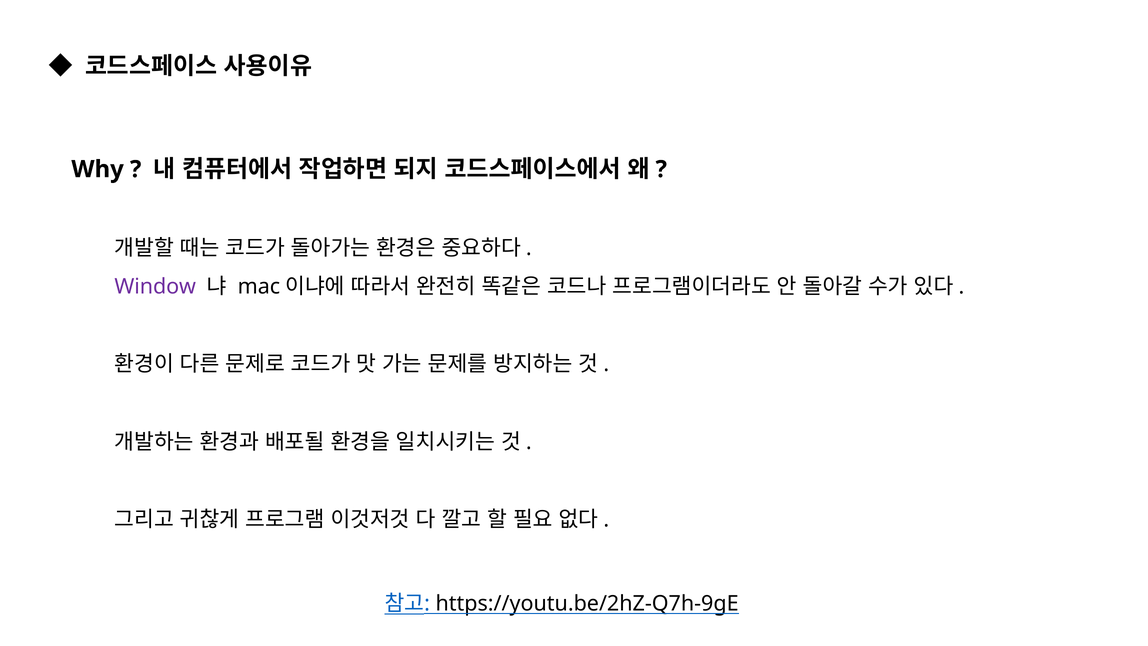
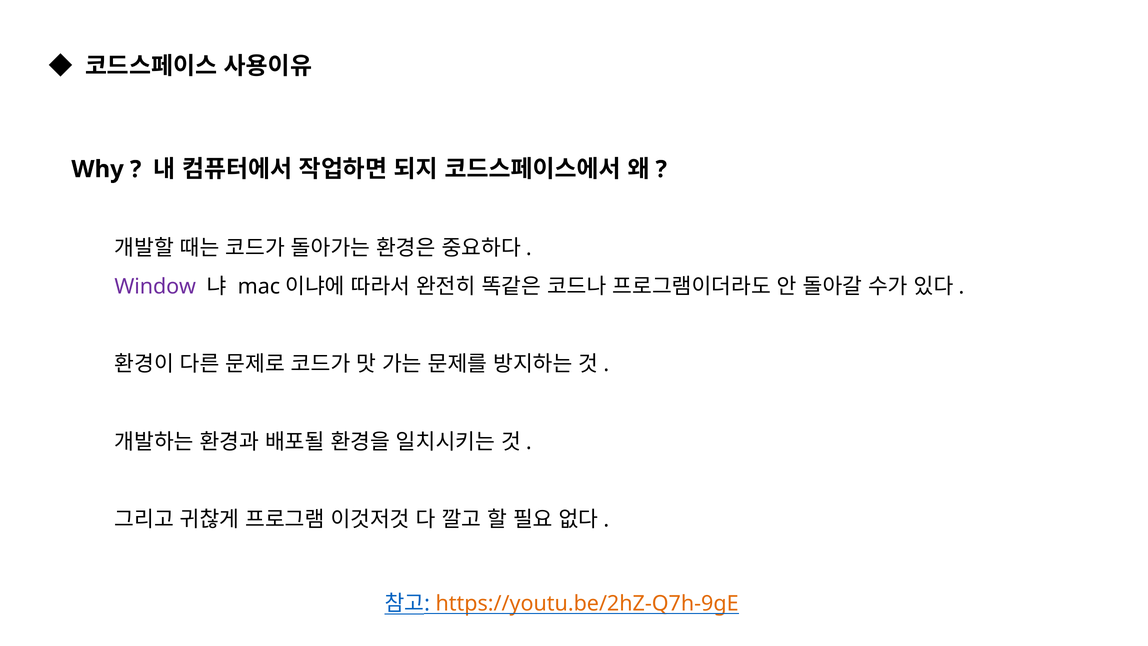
https://youtu.be/2hZ-Q7h-9gE colour: black -> orange (587, 604)
